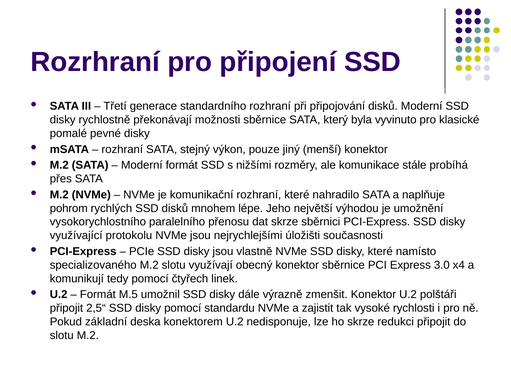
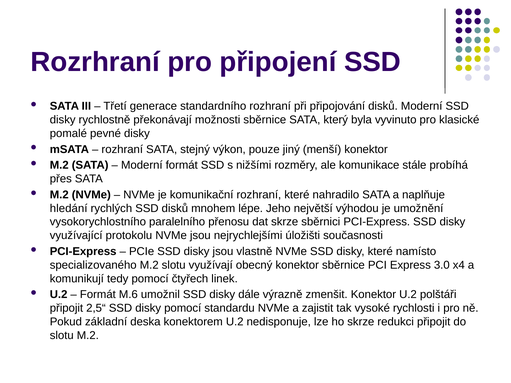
pohrom: pohrom -> hledání (69, 208)
M.5: M.5 -> M.6 (128, 295)
